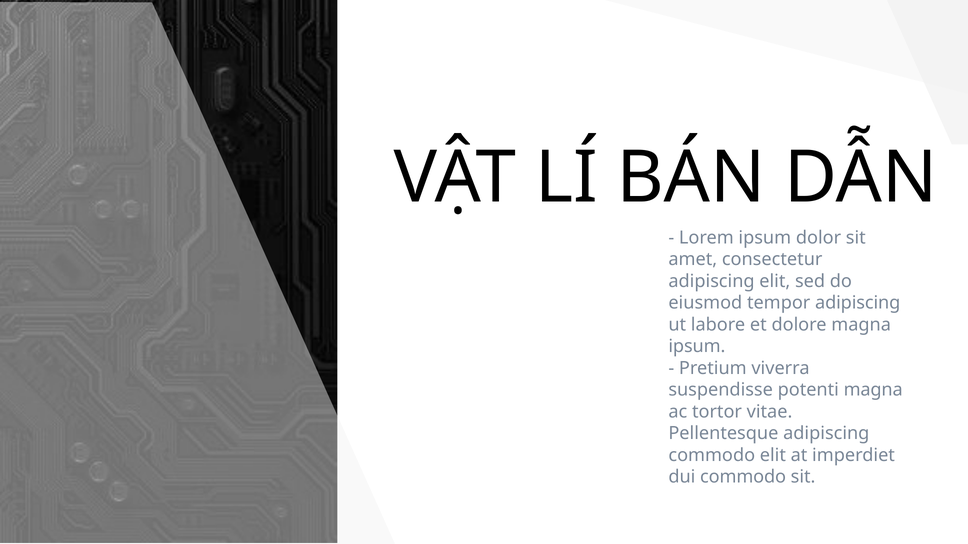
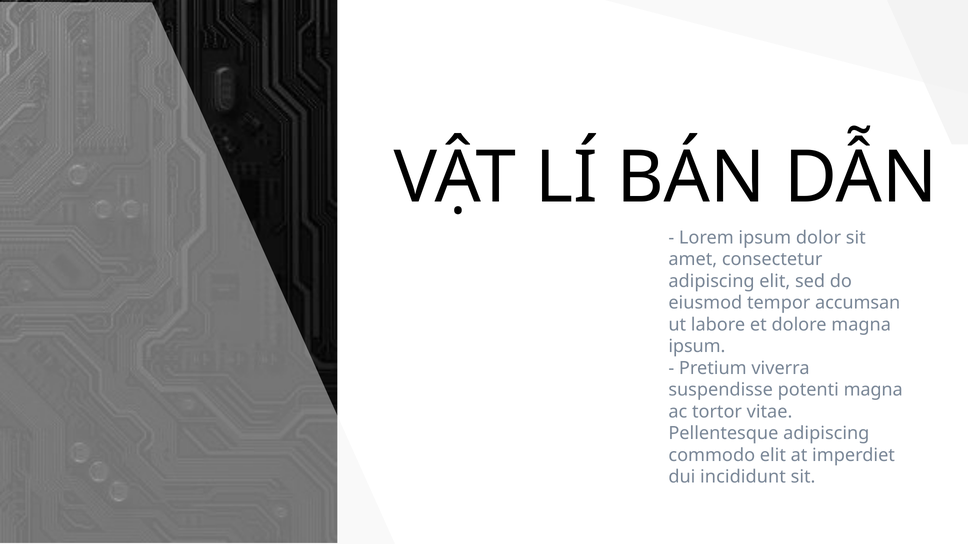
tempor adipiscing: adipiscing -> accumsan (858, 303)
dui commodo: commodo -> incididunt (743, 477)
